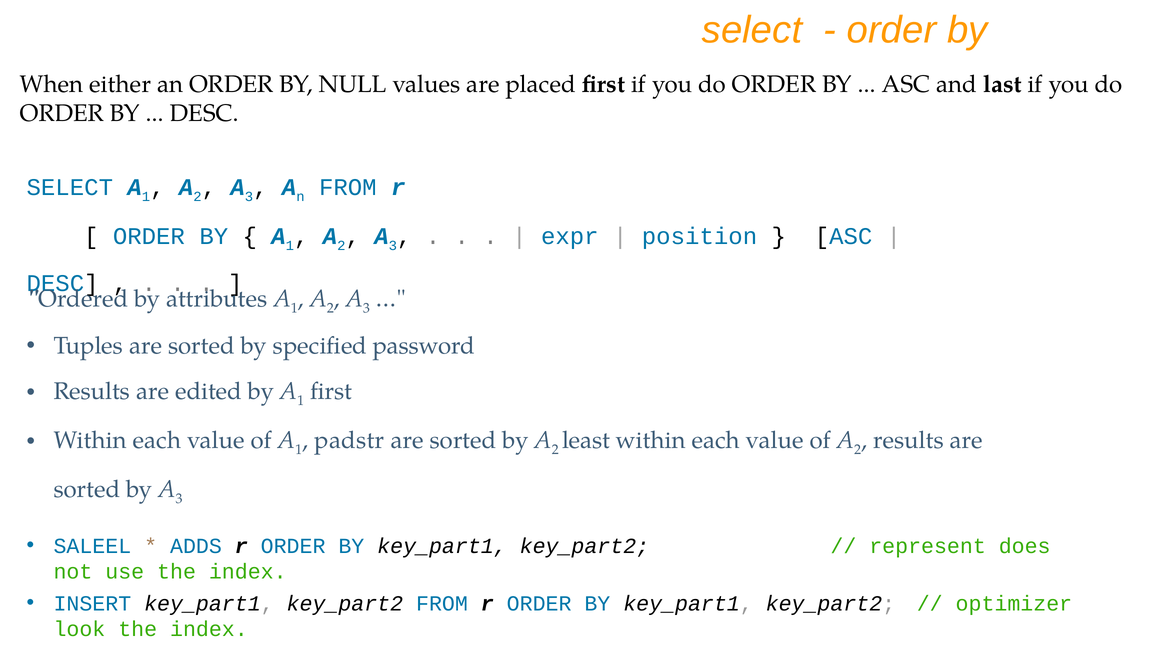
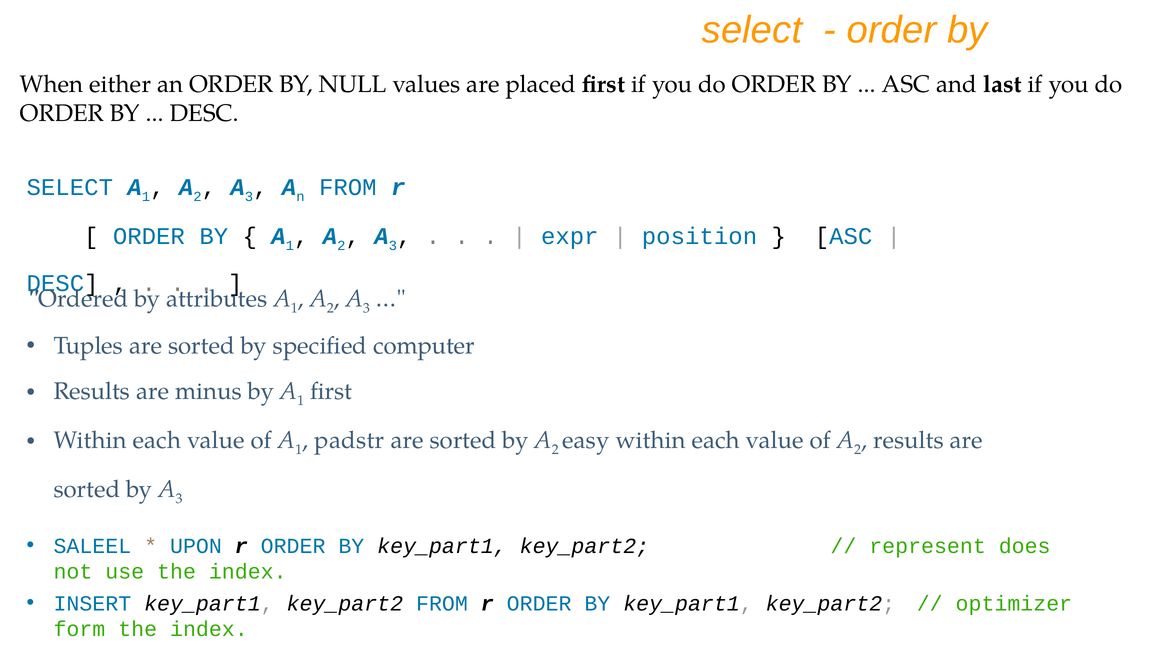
password: password -> computer (424, 346)
edited: edited -> minus (208, 391)
least: least -> easy (586, 440)
ADDS: ADDS -> UPON (196, 546)
look: look -> form (79, 630)
